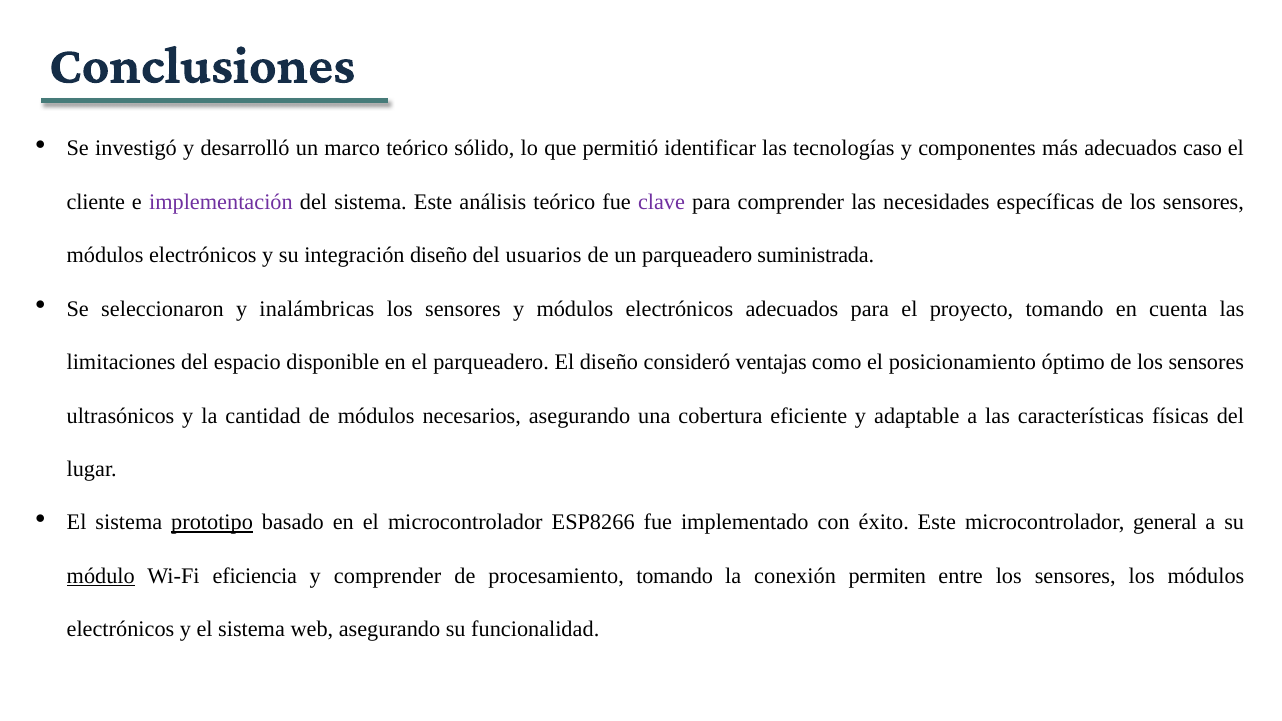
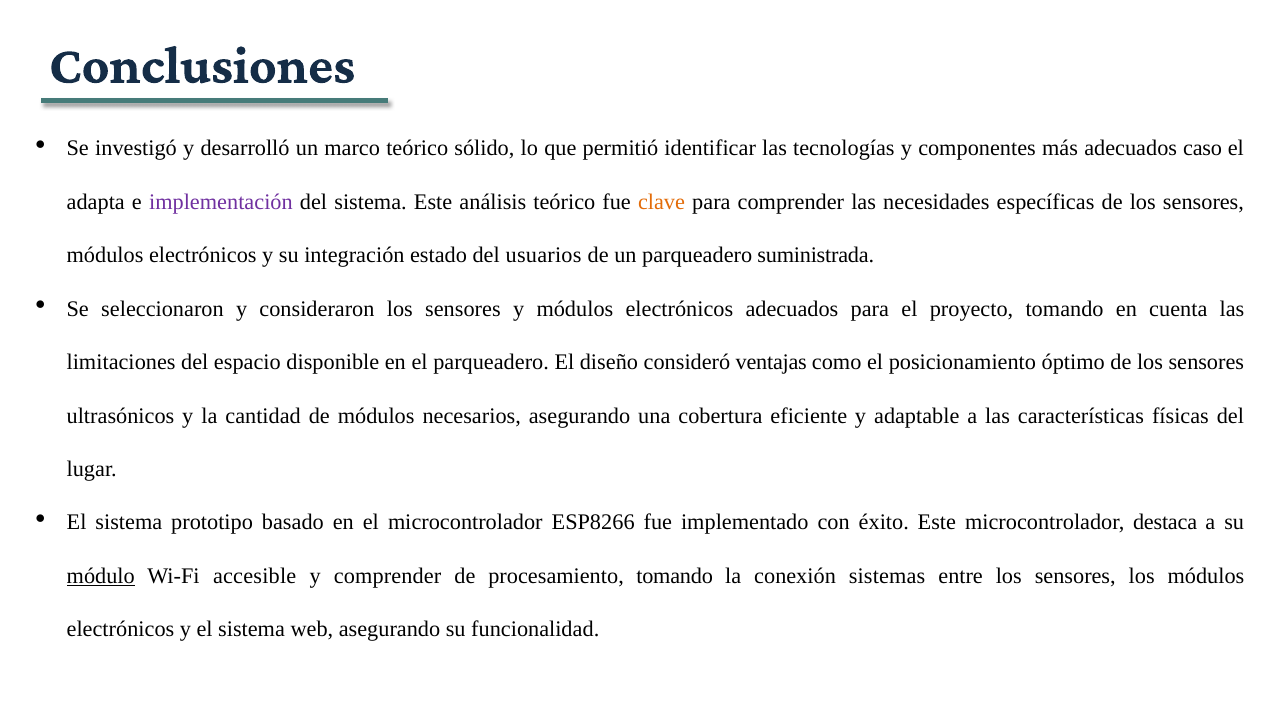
cliente: cliente -> adapta (96, 202)
clave colour: purple -> orange (662, 202)
integración diseño: diseño -> estado (439, 255)
inalámbricas: inalámbricas -> consideraron (317, 309)
prototipo underline: present -> none (212, 523)
general: general -> destaca (1165, 523)
eficiencia: eficiencia -> accesible (255, 576)
permiten: permiten -> sistemas (887, 576)
